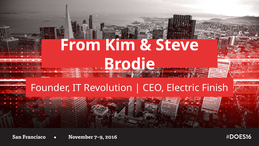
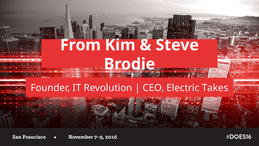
Finish: Finish -> Takes (215, 88)
